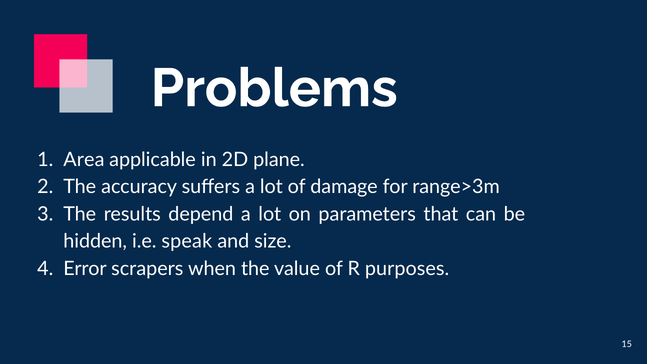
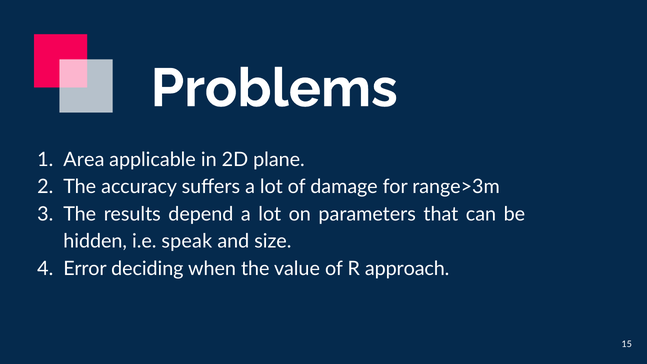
scrapers: scrapers -> deciding (147, 268)
purposes: purposes -> approach (407, 268)
